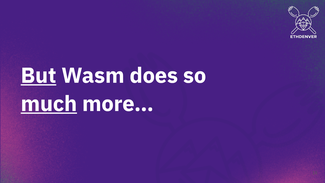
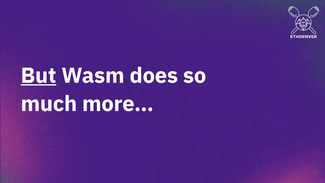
much underline: present -> none (49, 104)
